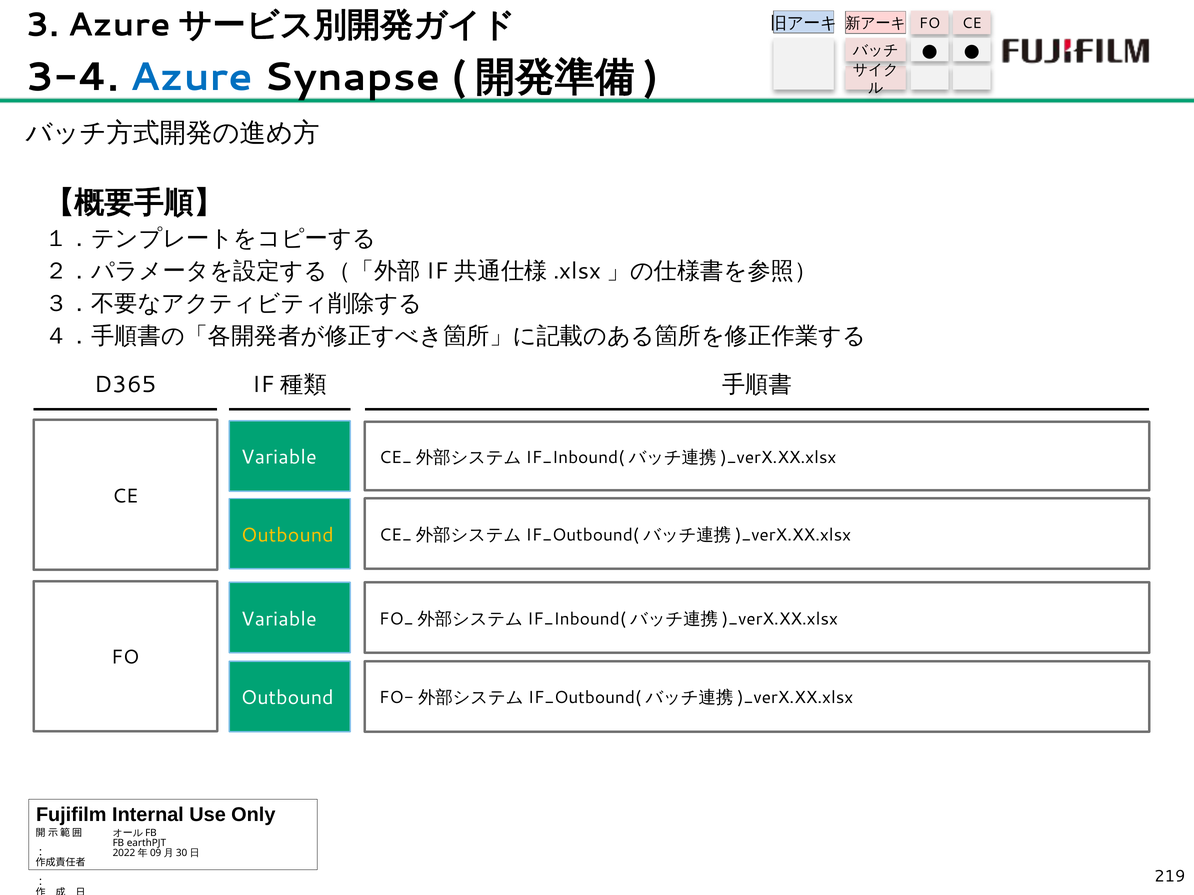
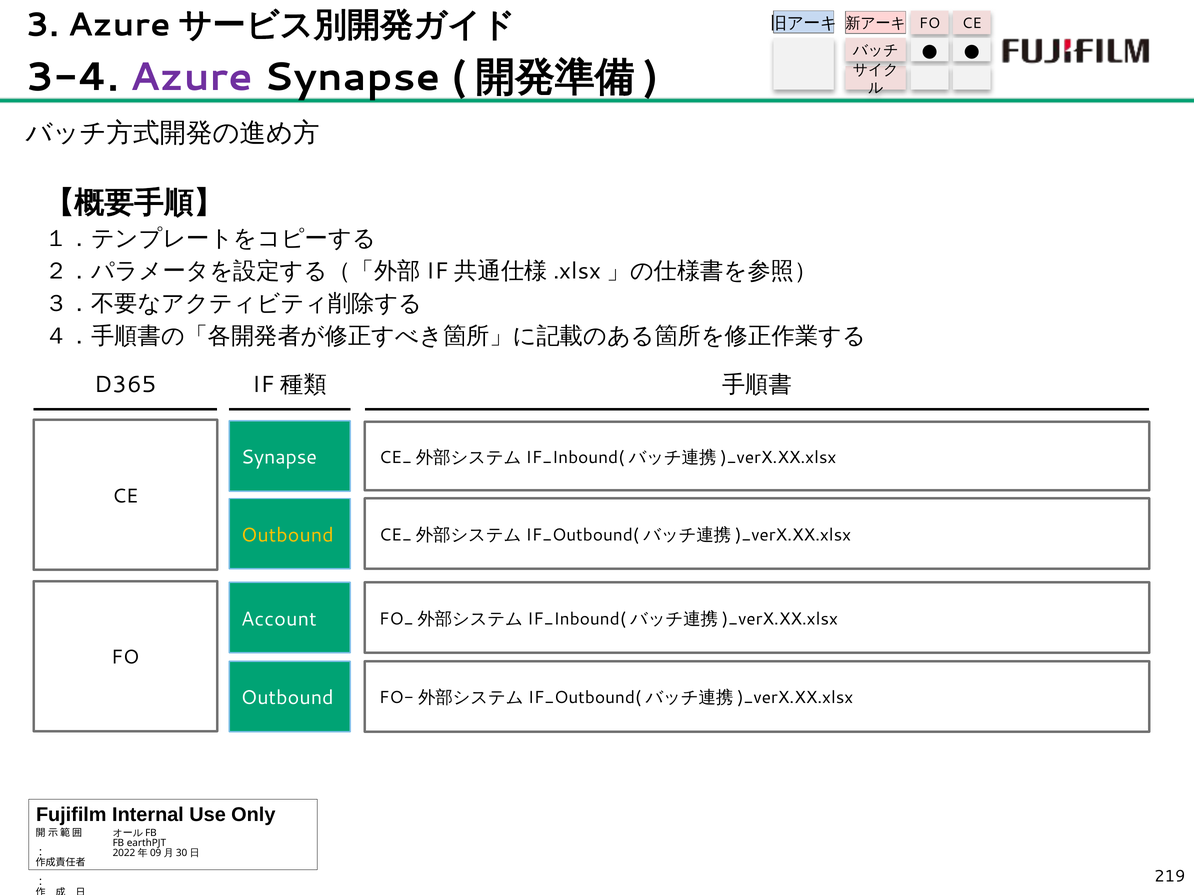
Azure colour: blue -> purple (191, 77)
Variable: Variable -> Synapse (279, 458)
Variable: Variable -> Account (279, 619)
